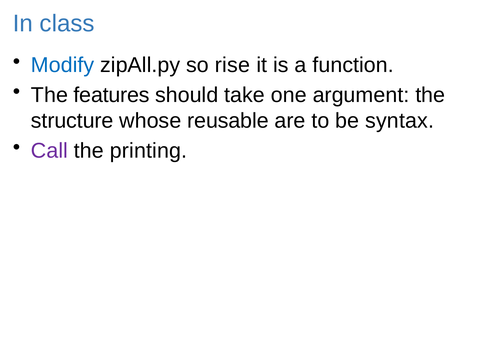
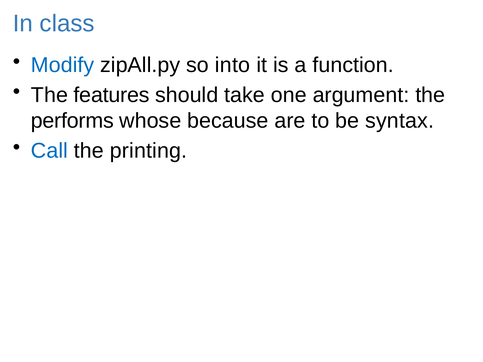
rise: rise -> into (233, 65)
structure: structure -> performs (72, 121)
reusable: reusable -> because (228, 121)
Call colour: purple -> blue (49, 151)
